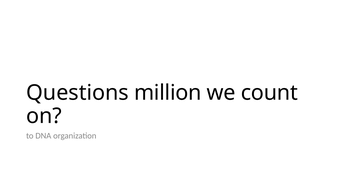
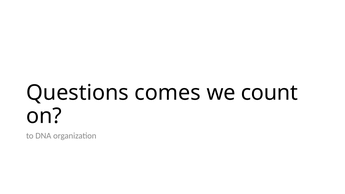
million: million -> comes (168, 93)
